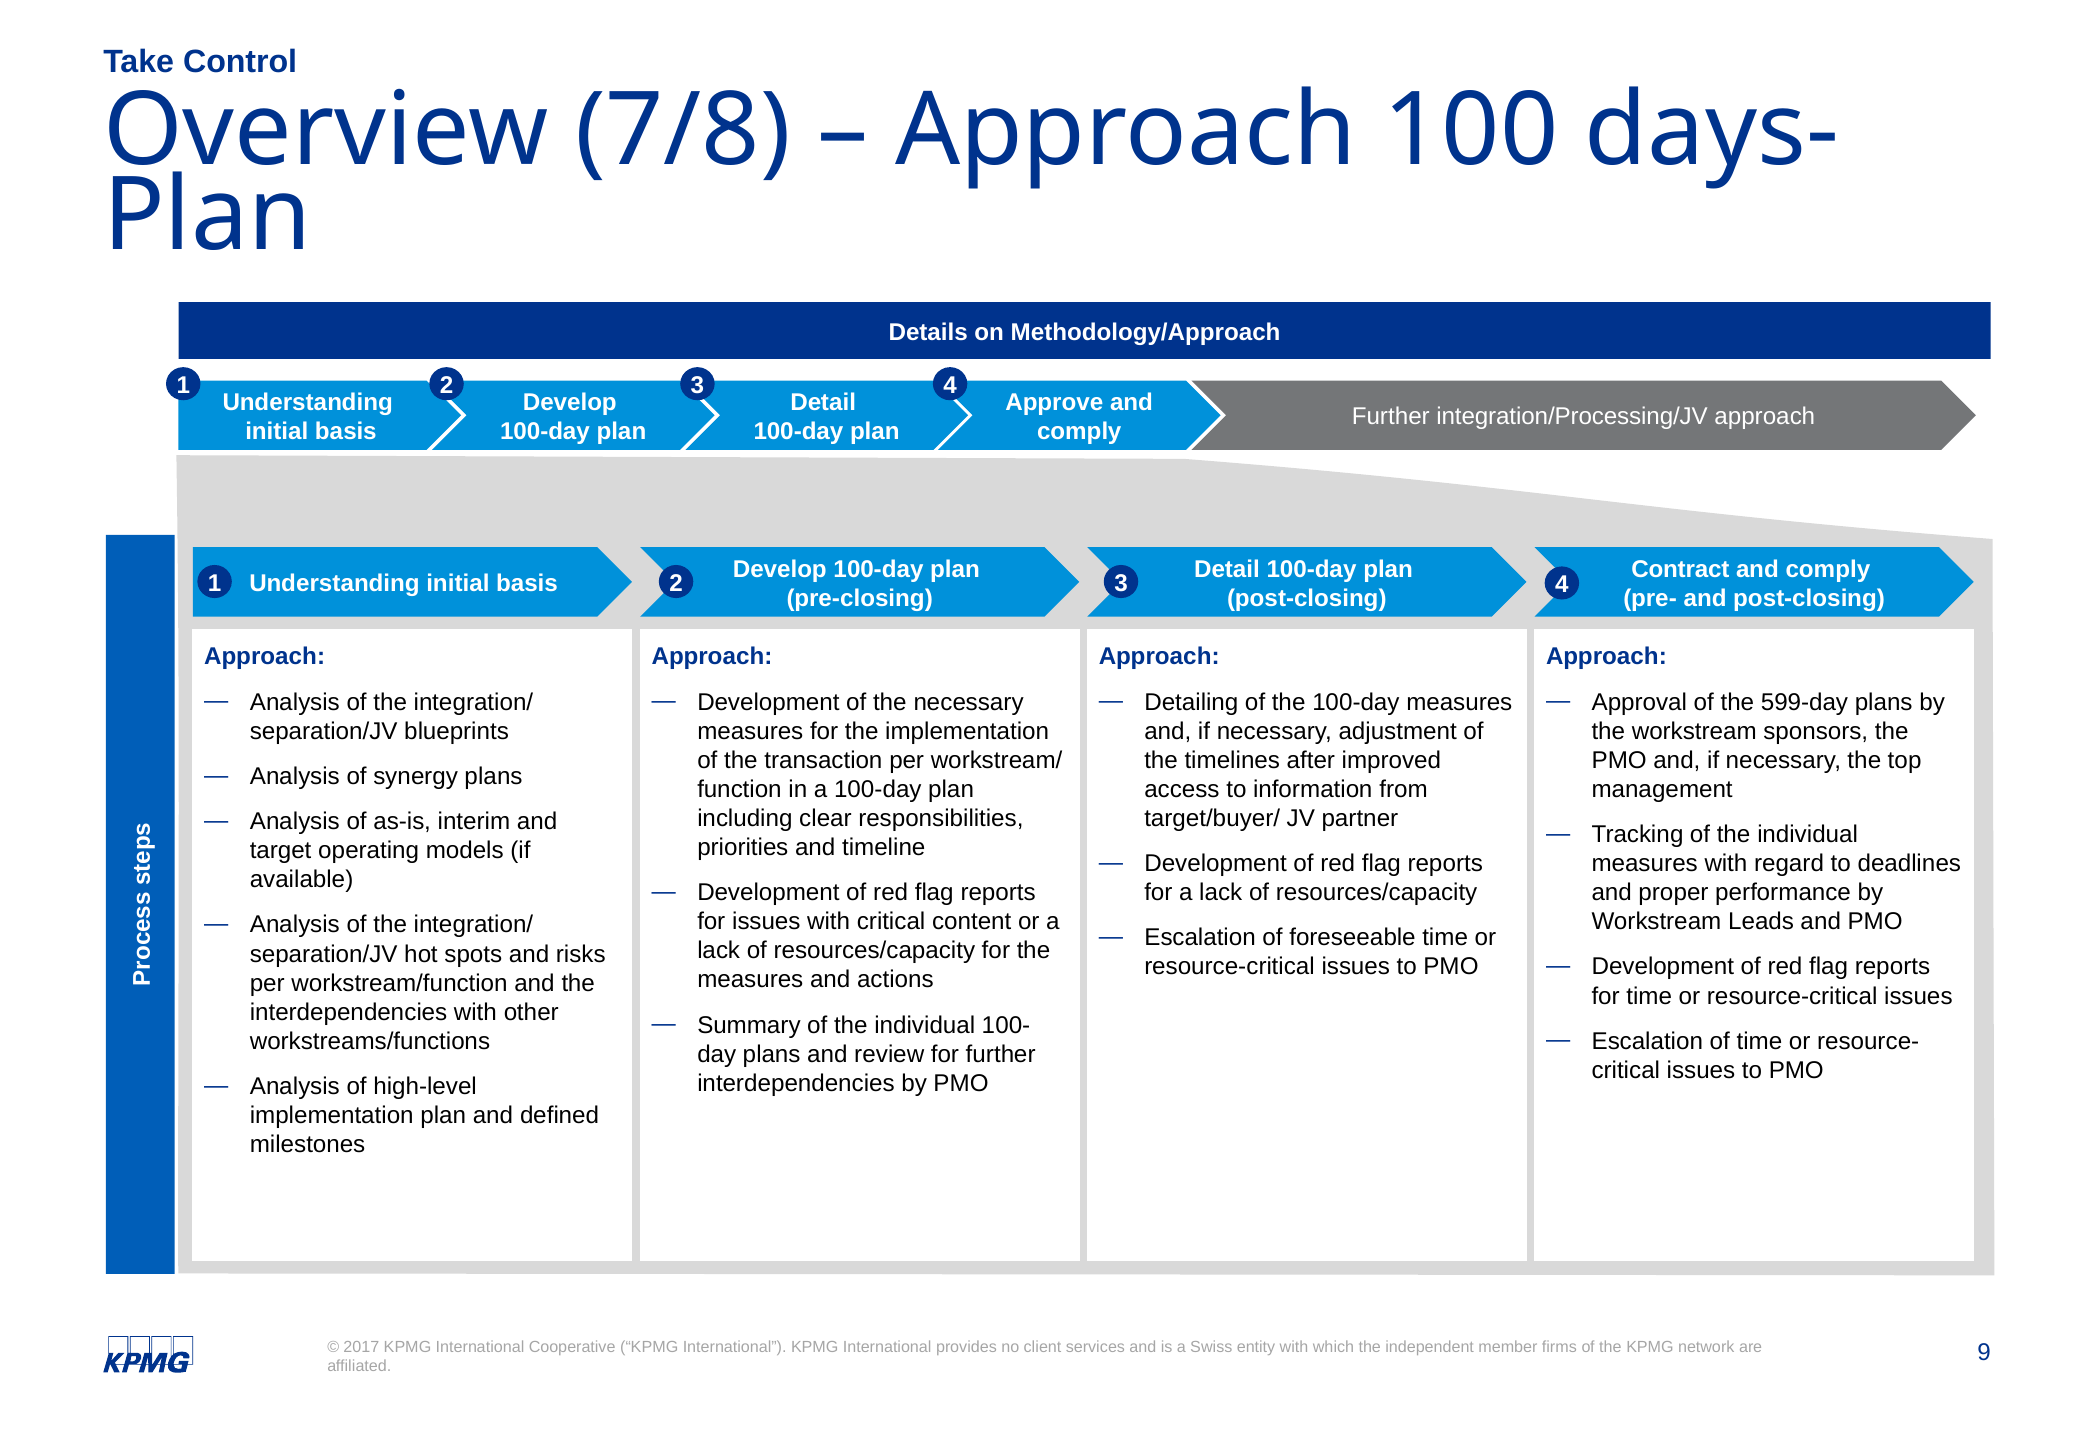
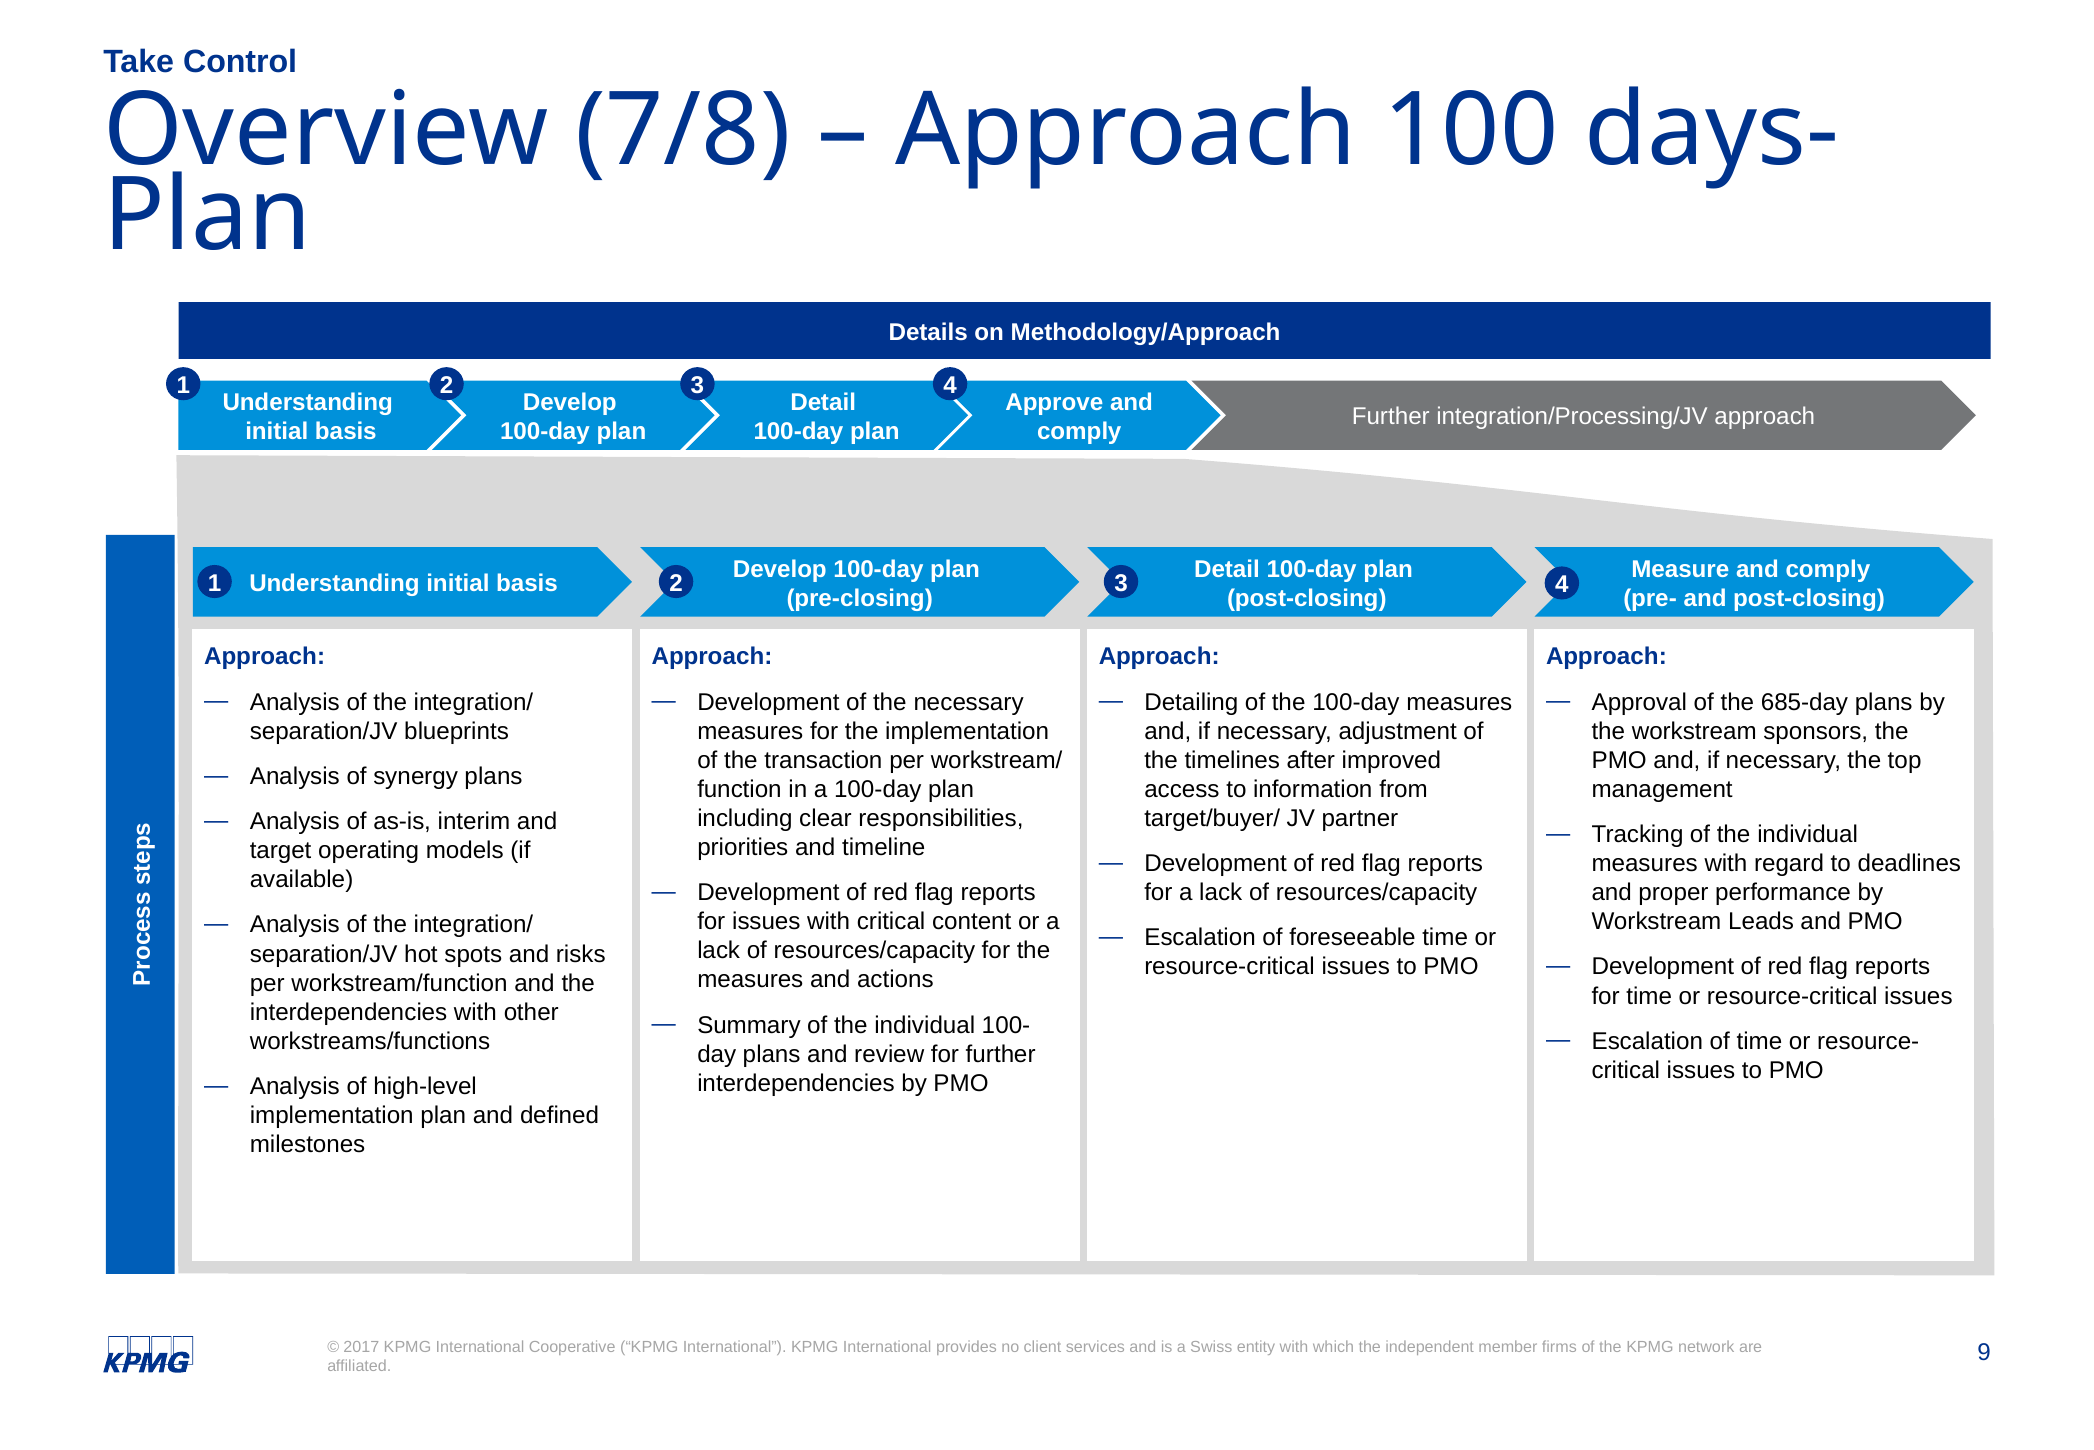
Contract: Contract -> Measure (1680, 569)
599-day: 599-day -> 685-day (1804, 702)
